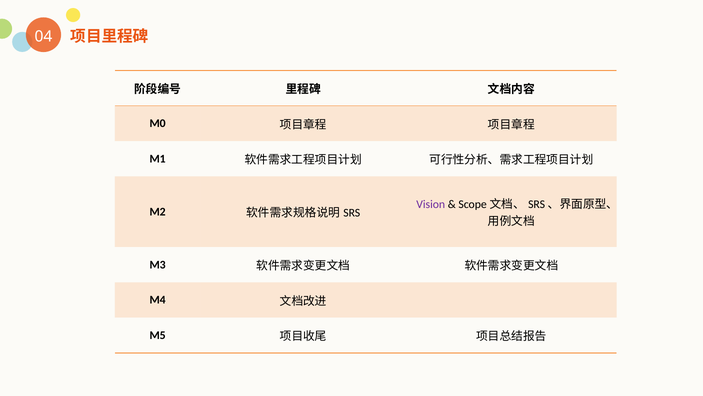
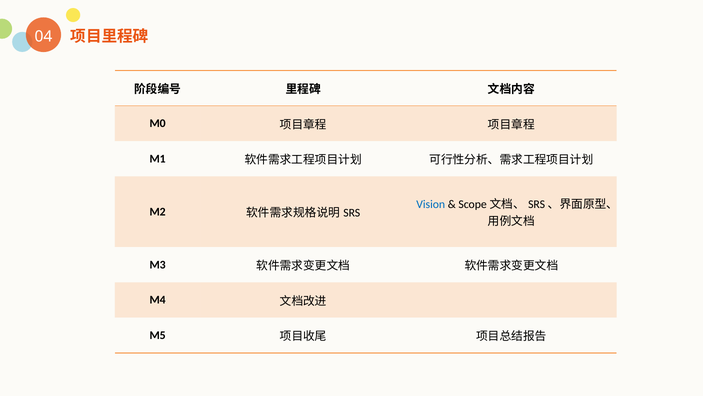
Vision colour: purple -> blue (431, 204)
